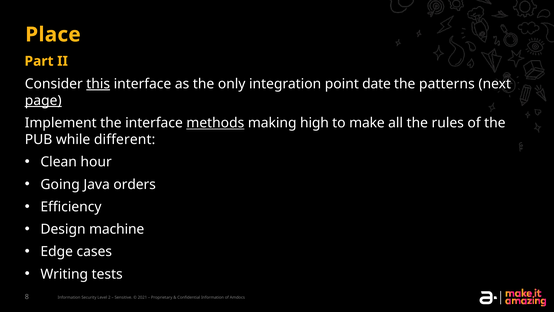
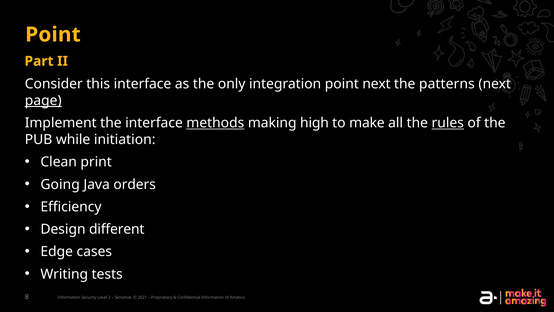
Place: Place -> Point (53, 35)
this underline: present -> none (98, 84)
point date: date -> next (377, 84)
rules underline: none -> present (448, 123)
different: different -> initiation (125, 139)
hour: hour -> print (96, 162)
machine: machine -> different (117, 229)
